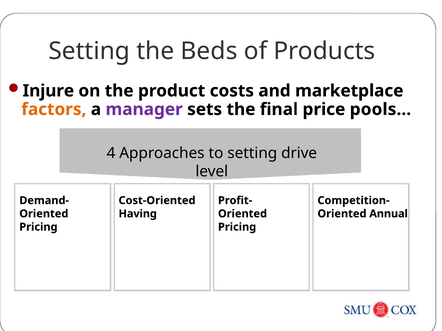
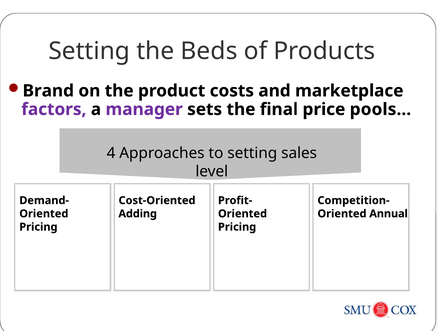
Injure: Injure -> Brand (48, 91)
factors colour: orange -> purple (54, 110)
drive: drive -> sales (299, 153)
Having: Having -> Adding (138, 214)
